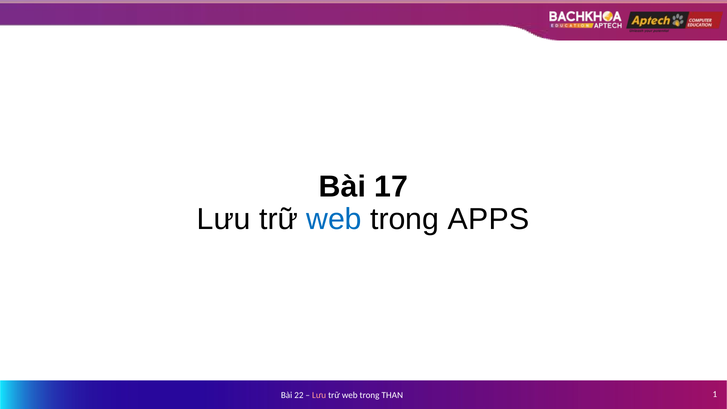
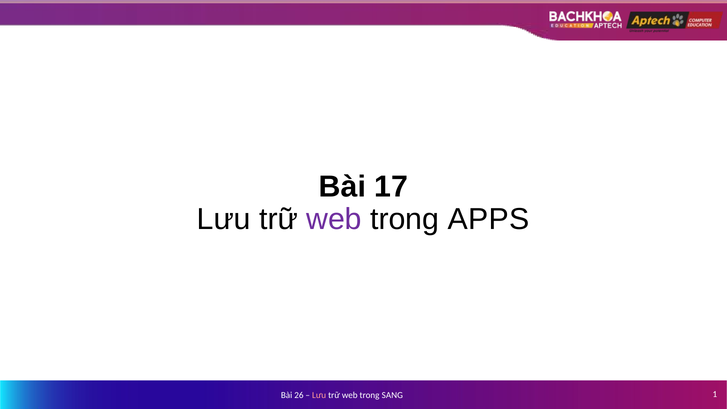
web colour: blue -> purple (334, 219)
22: 22 -> 26 (299, 395)
THAN: THAN -> SANG (392, 395)
